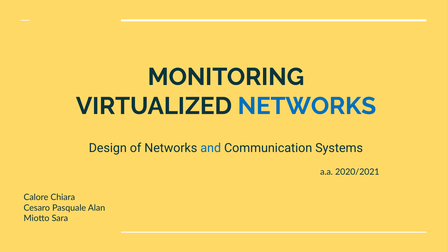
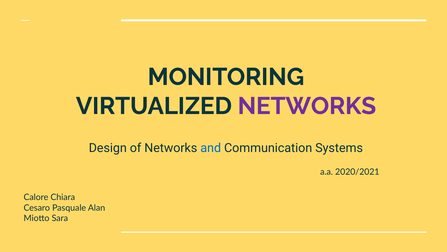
NETWORKS colour: blue -> purple (307, 106)
